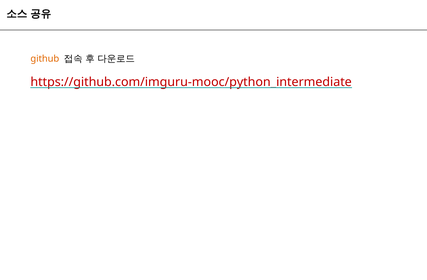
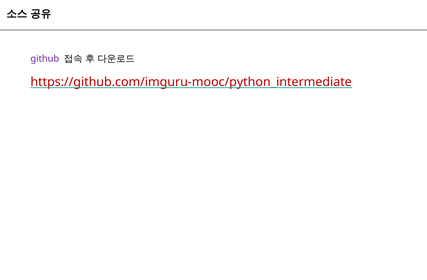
github colour: orange -> purple (45, 59)
